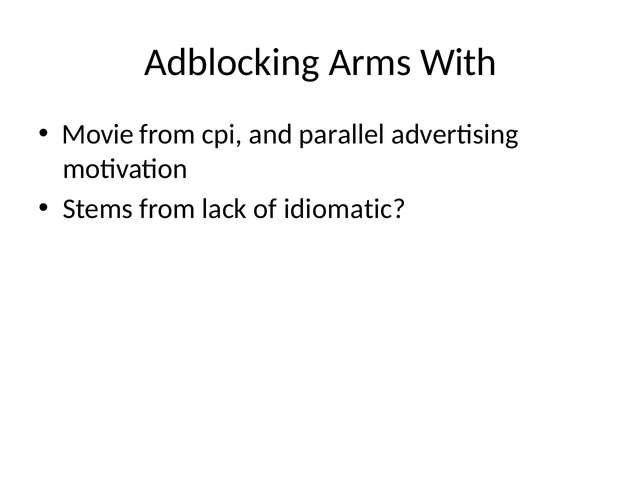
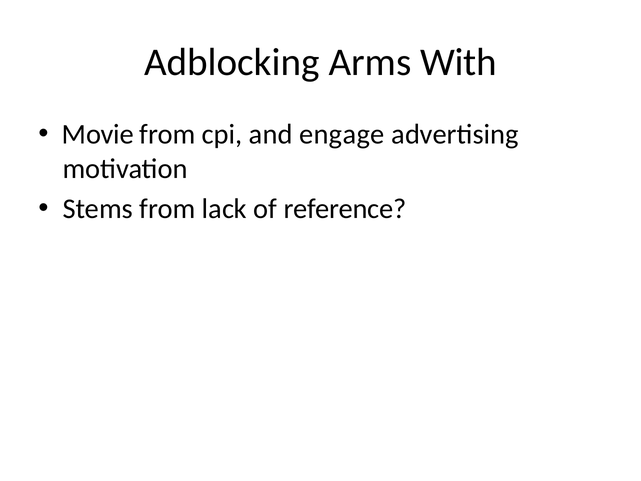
parallel: parallel -> engage (342, 134)
idiomatic: idiomatic -> reference (345, 209)
